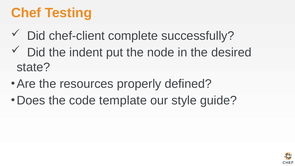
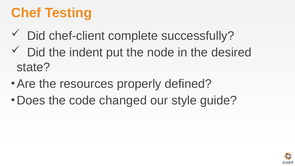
template: template -> changed (123, 100)
